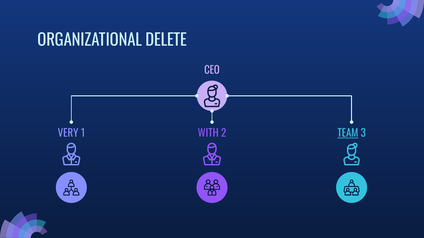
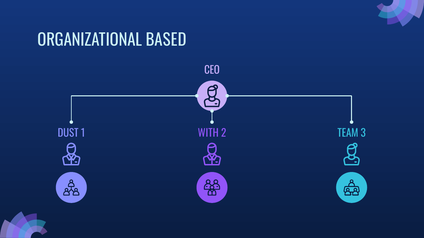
DELETE: DELETE -> BASED (166, 40)
VERY: VERY -> DUST (68, 134)
TEAM underline: present -> none (348, 134)
